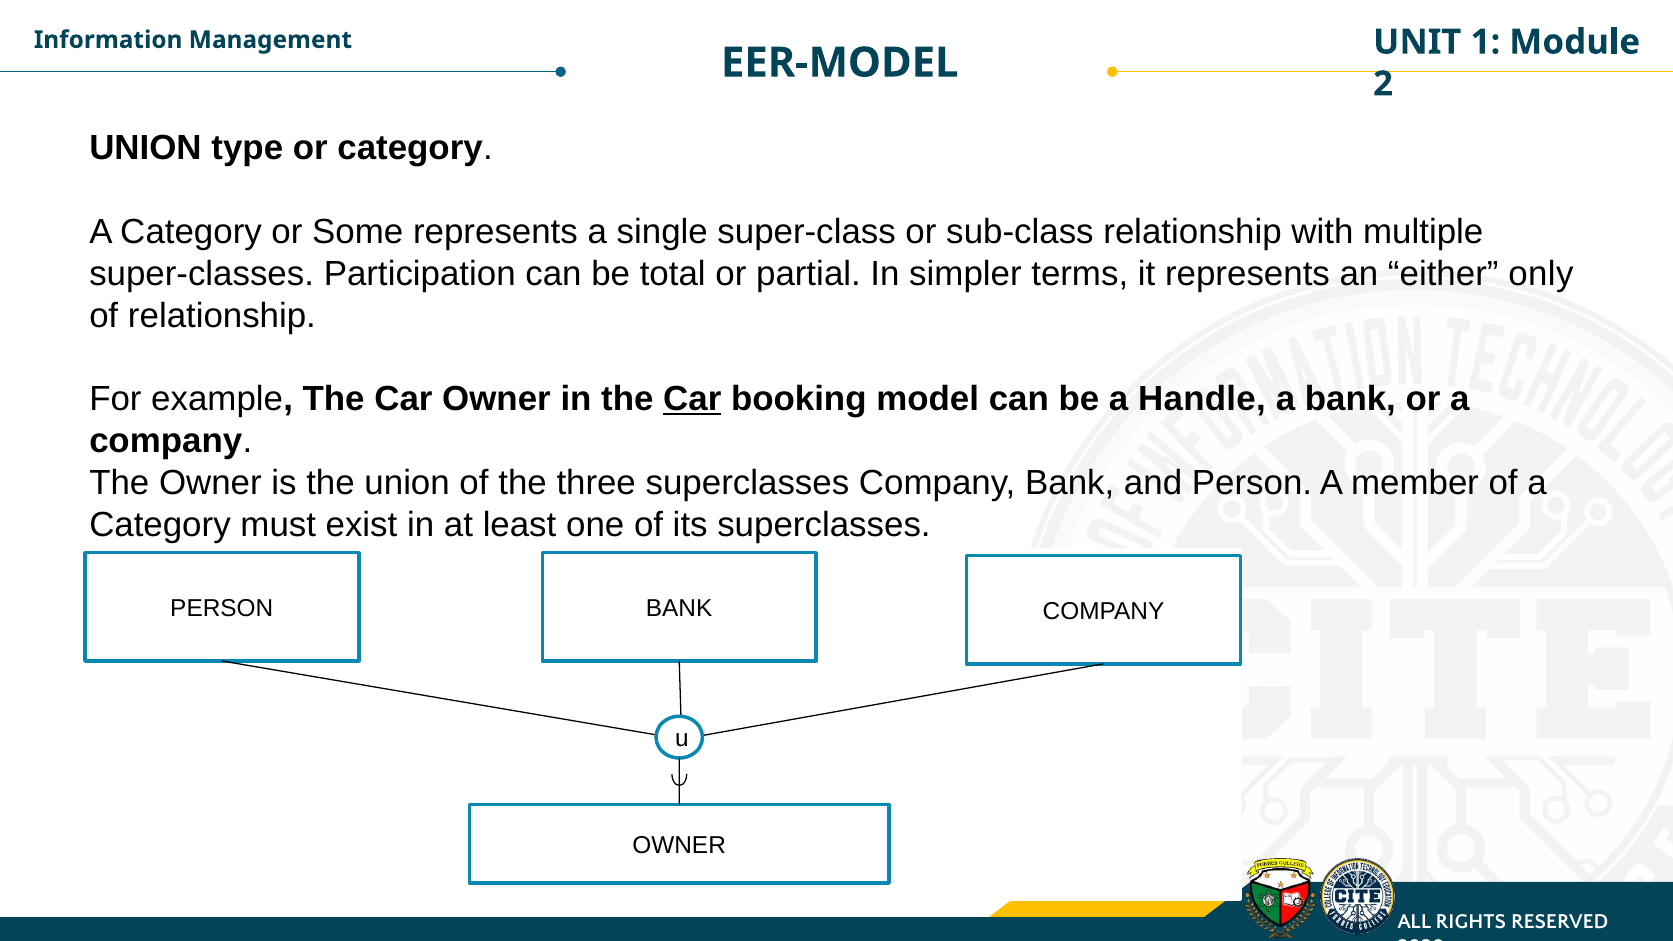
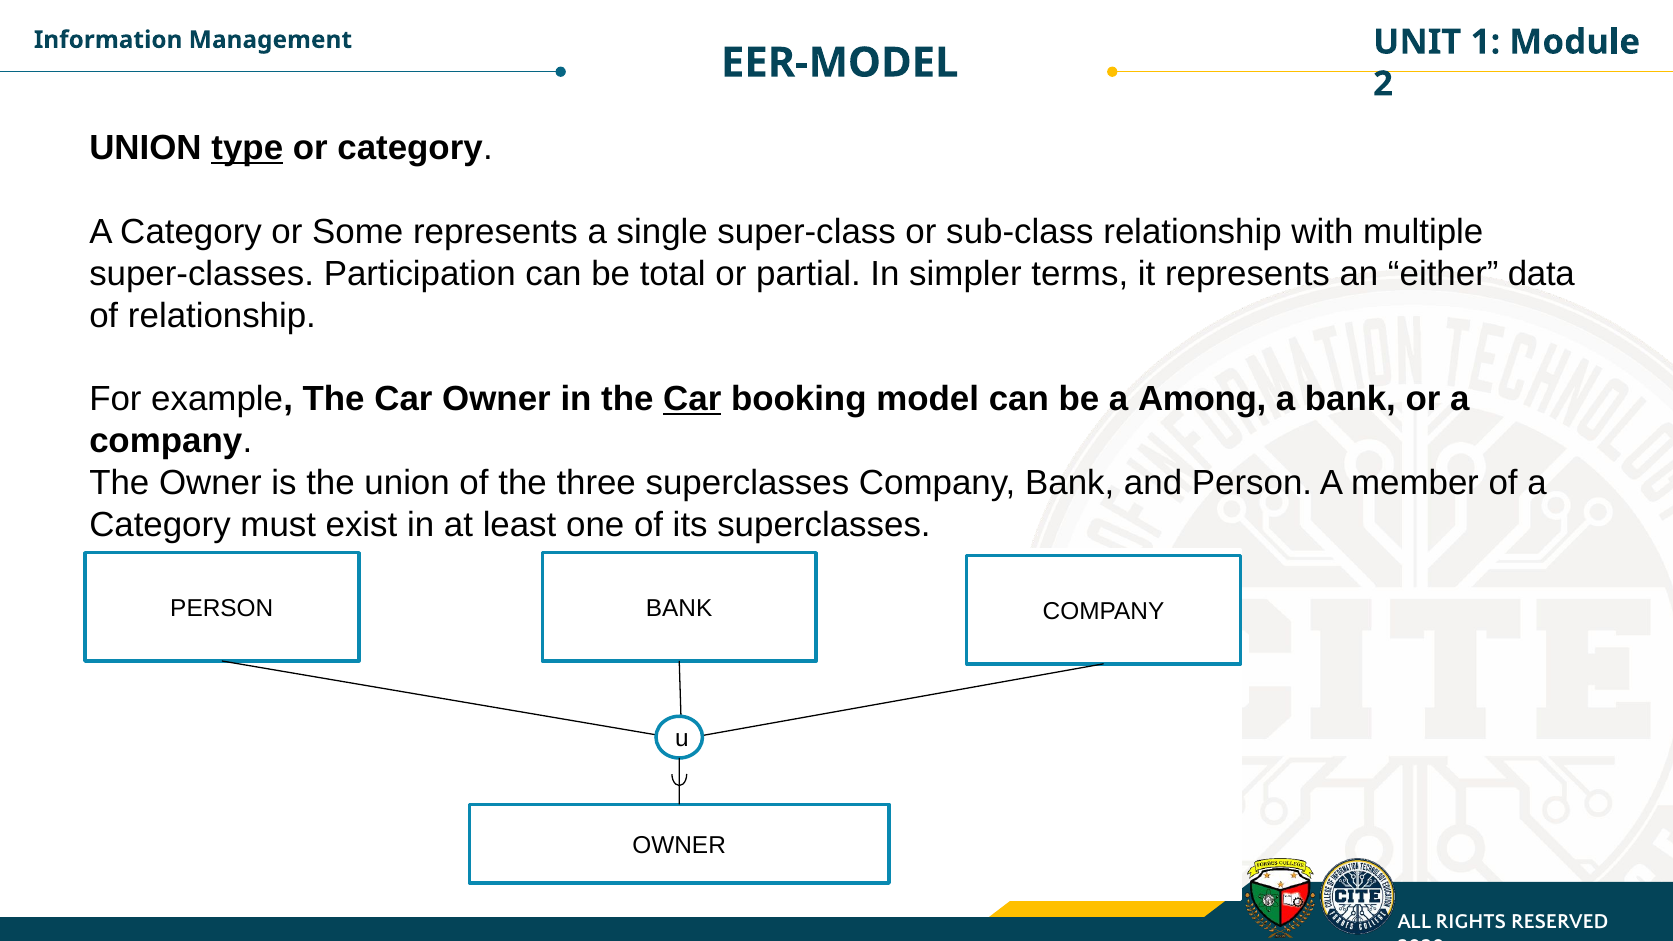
type underline: none -> present (247, 148)
only: only -> data (1541, 274)
Handle: Handle -> Among (1202, 399)
